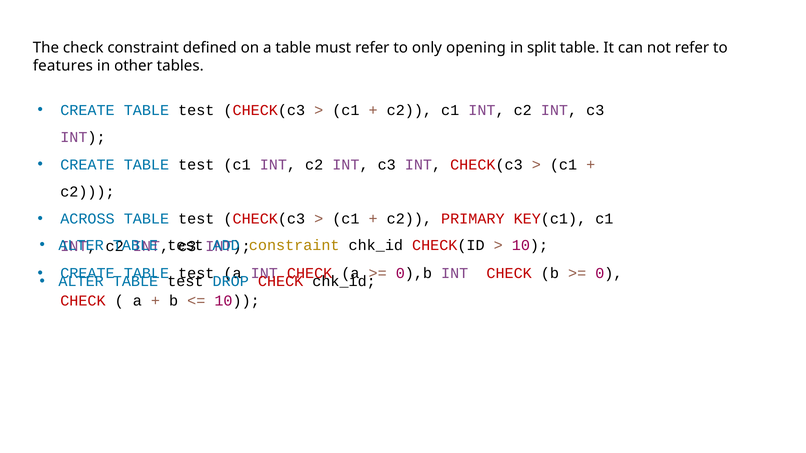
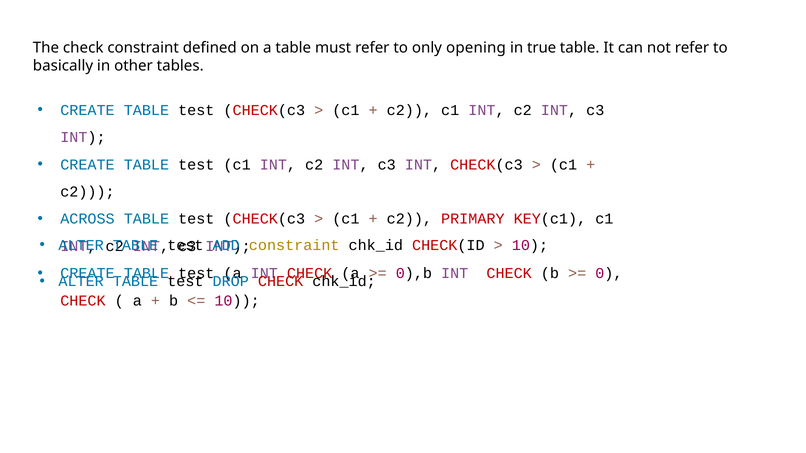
split: split -> true (542, 48)
features: features -> basically (63, 66)
